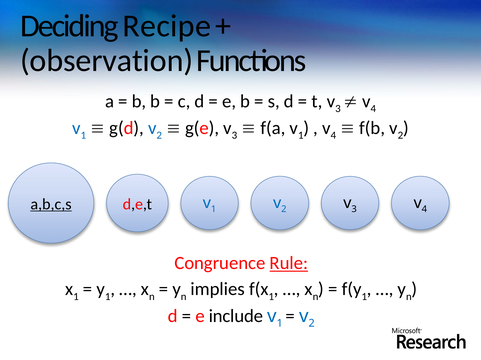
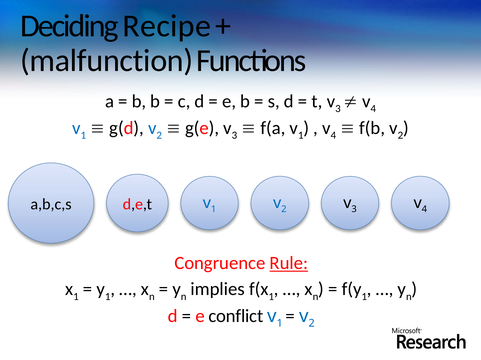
observation: observation -> malfunction (107, 61)
a,b,c,s underline: present -> none (51, 205)
include: include -> conflict (236, 317)
